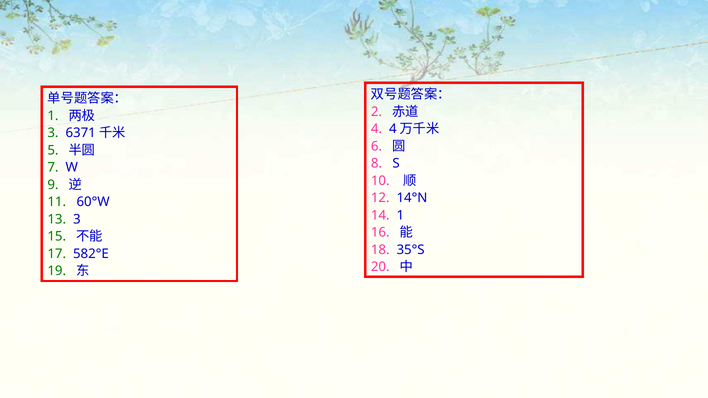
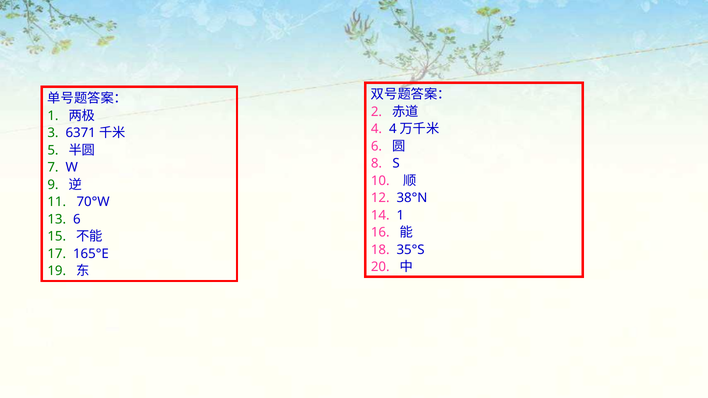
14°N: 14°N -> 38°N (412, 198)
60°W: 60°W -> 70°W (93, 202)
13 3: 3 -> 6 (77, 220)
582°E: 582°E -> 165°E (91, 254)
